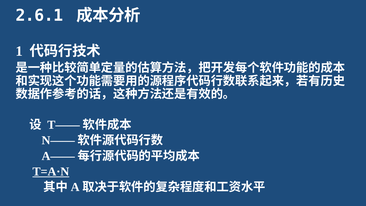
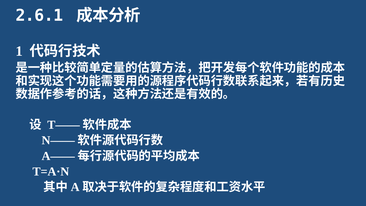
T=A·N underline: present -> none (51, 171)
